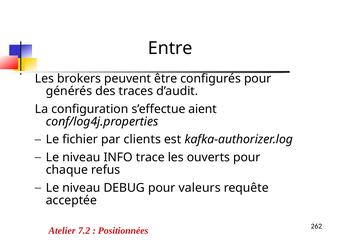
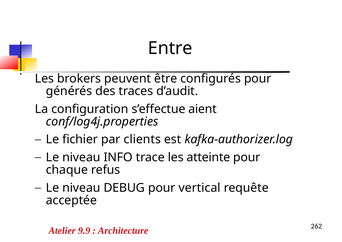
ouverts: ouverts -> atteinte (208, 157)
valeurs: valeurs -> vertical (200, 188)
7.2: 7.2 -> 9.9 (84, 231)
Positionnées: Positionnées -> Architecture (123, 231)
